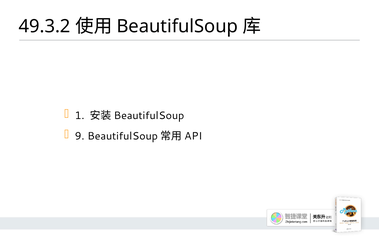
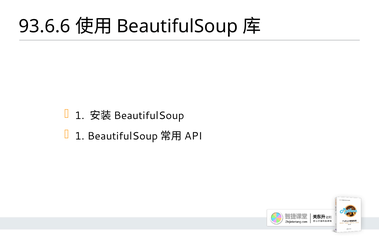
49.3.2: 49.3.2 -> 93.6.6 (45, 26)
9: 9 -> 1 (80, 136)
